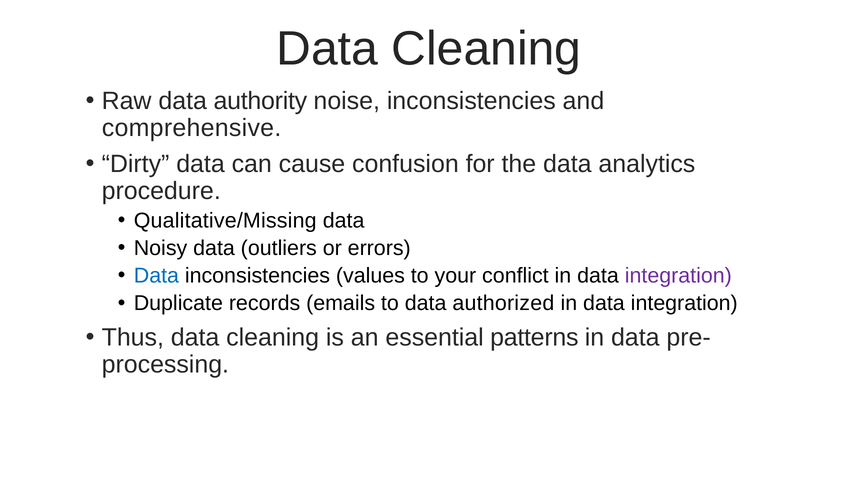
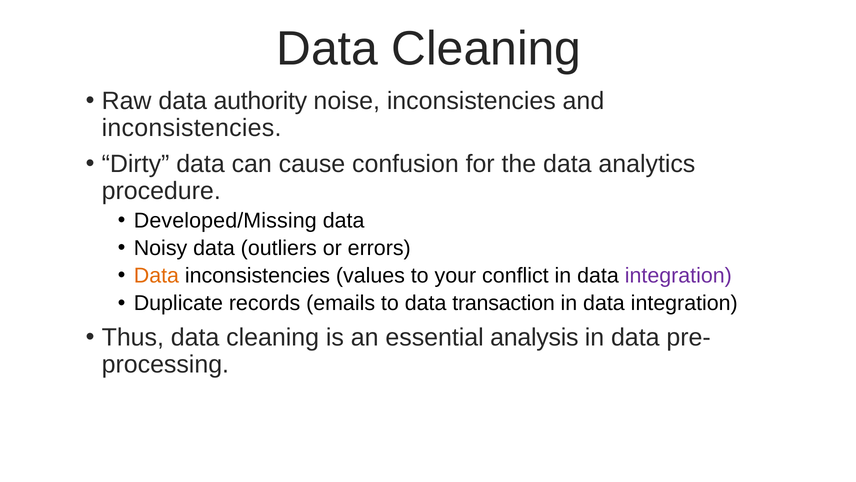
comprehensive: comprehensive -> inconsistencies (192, 128)
Qualitative/Missing: Qualitative/Missing -> Developed/Missing (225, 220)
Data colour: blue -> orange (156, 275)
authorized: authorized -> transaction (504, 303)
patterns: patterns -> analysis (534, 337)
